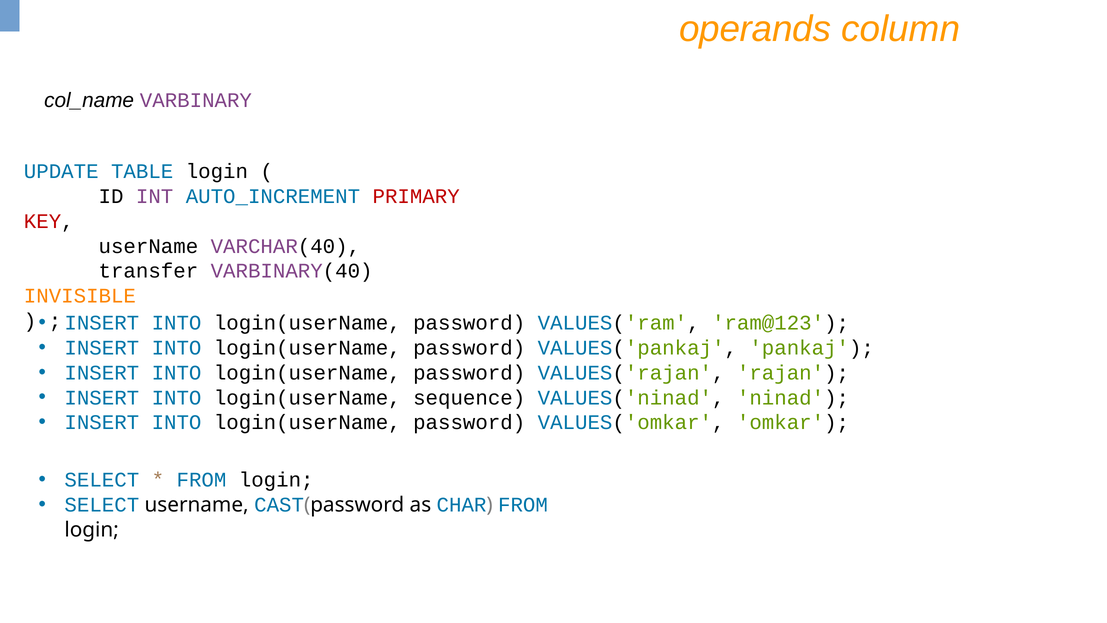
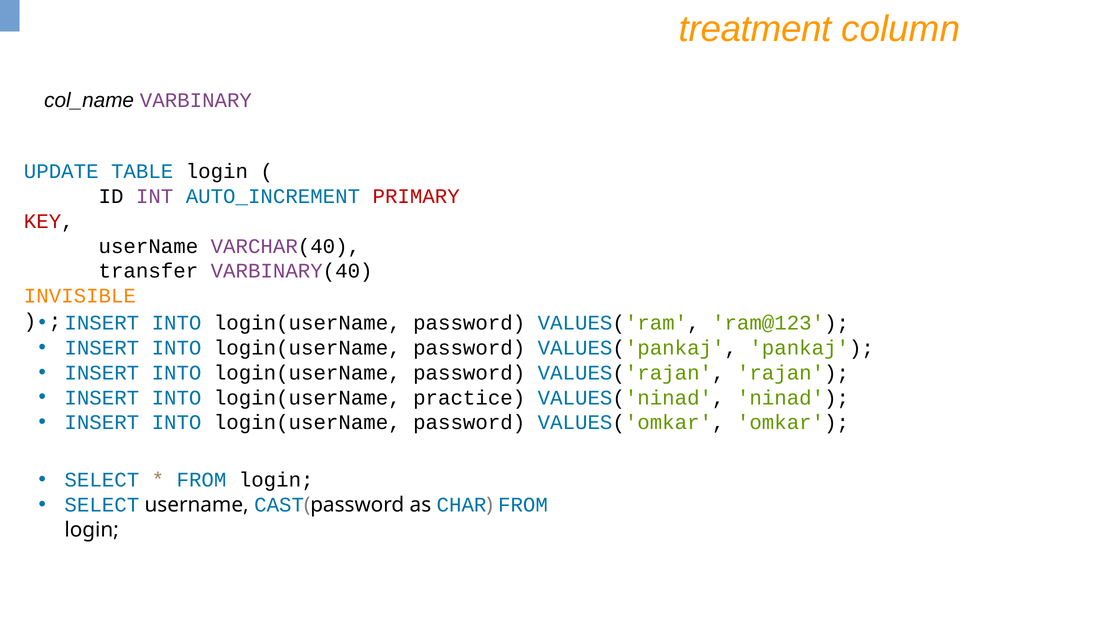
operands: operands -> treatment (755, 29)
sequence: sequence -> practice (469, 397)
